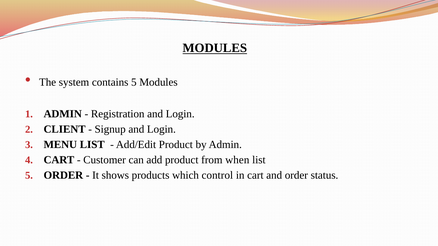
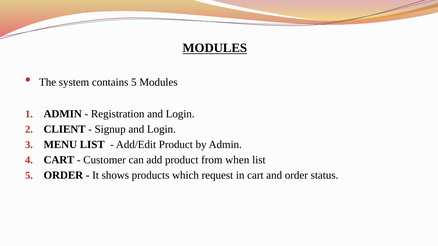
control: control -> request (217, 176)
